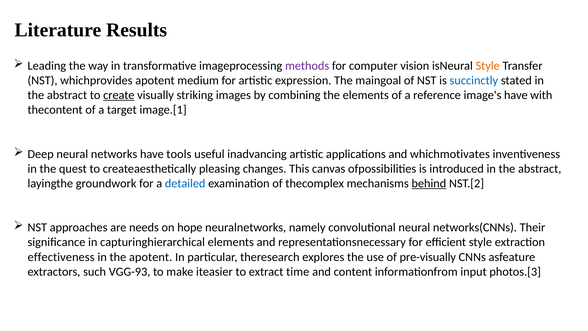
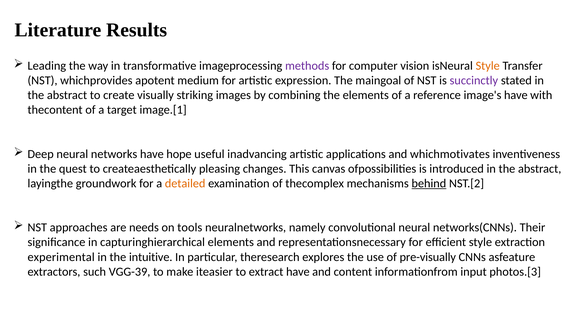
succinctly colour: blue -> purple (474, 80)
create underline: present -> none (119, 95)
tools: tools -> hope (179, 154)
detailed colour: blue -> orange (185, 183)
hope: hope -> tools (190, 227)
effectiveness: effectiveness -> experimental (61, 257)
the apotent: apotent -> intuitive (151, 257)
VGG-93: VGG-93 -> VGG-39 (130, 271)
extract time: time -> have (298, 271)
